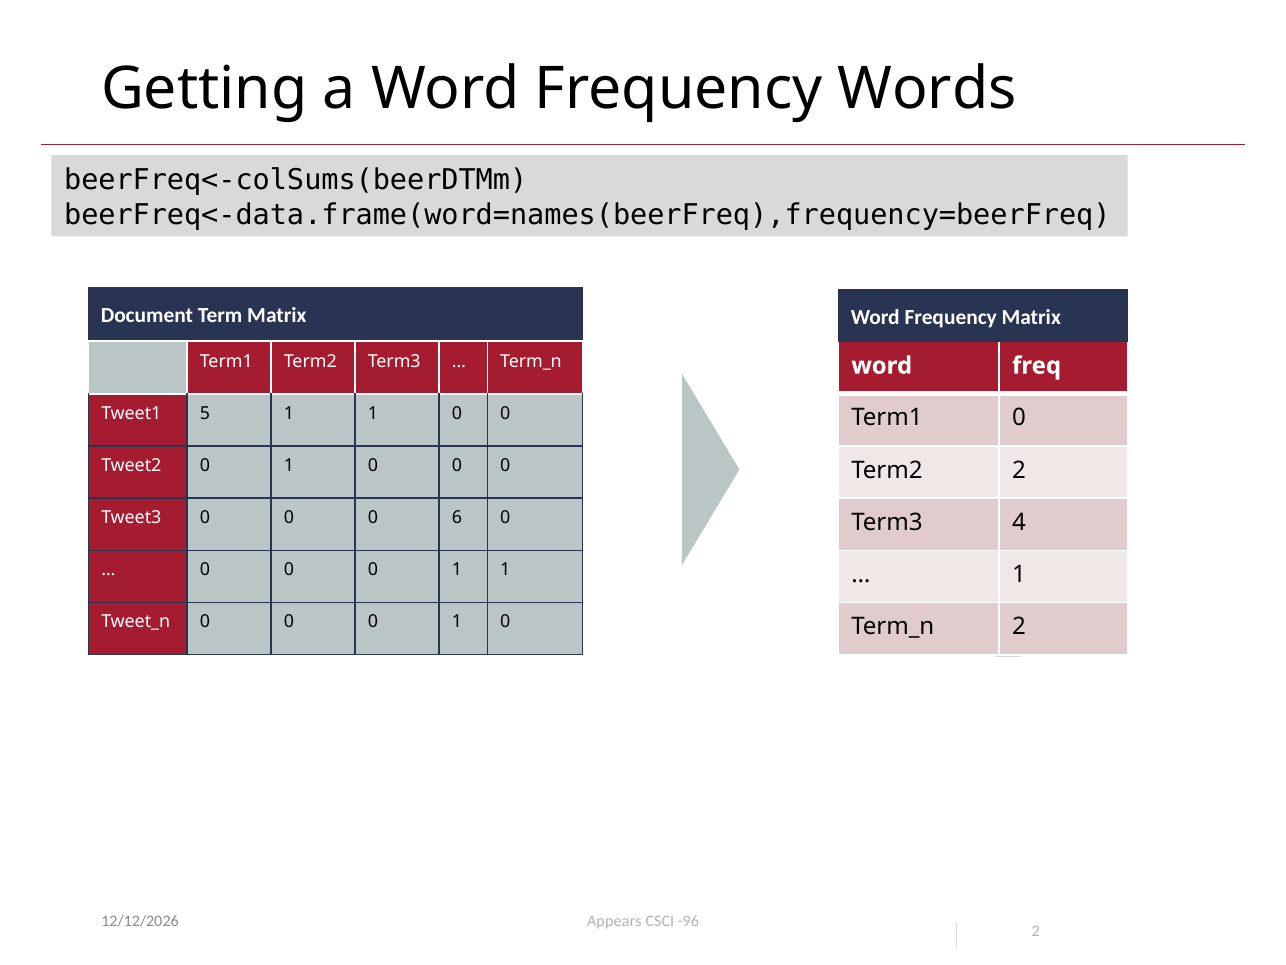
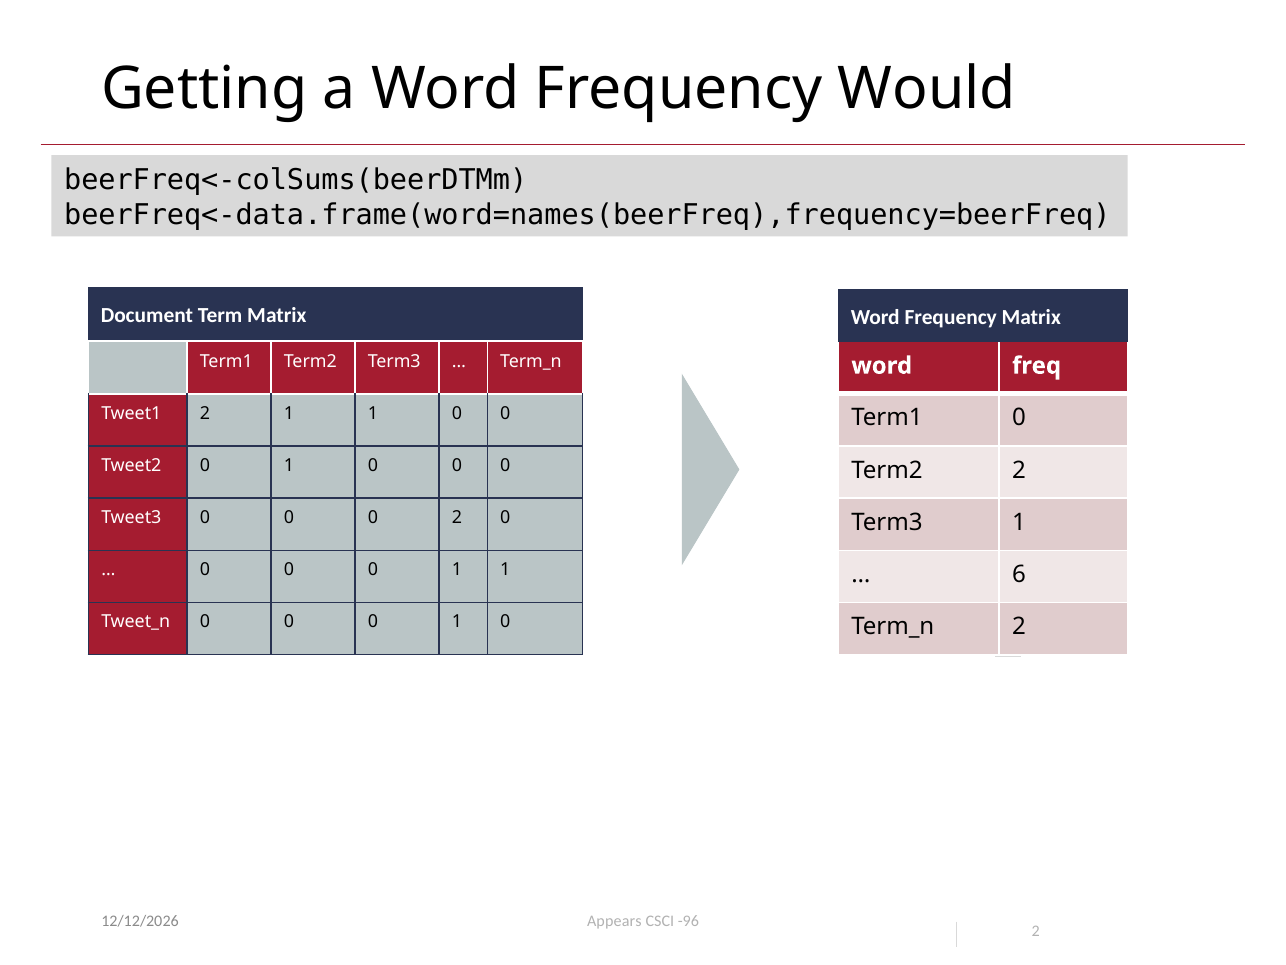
Words: Words -> Would (927, 89)
Tweet1 5: 5 -> 2 (205, 413)
0 6: 6 -> 2 (457, 517)
Term3 4: 4 -> 1 (1019, 522)
1: 1 -> 6 (1019, 574)
